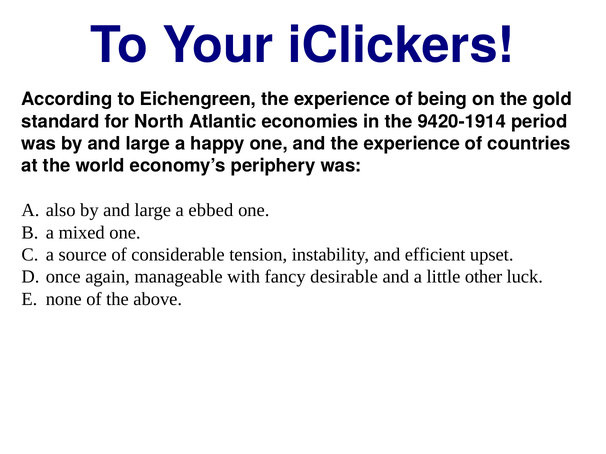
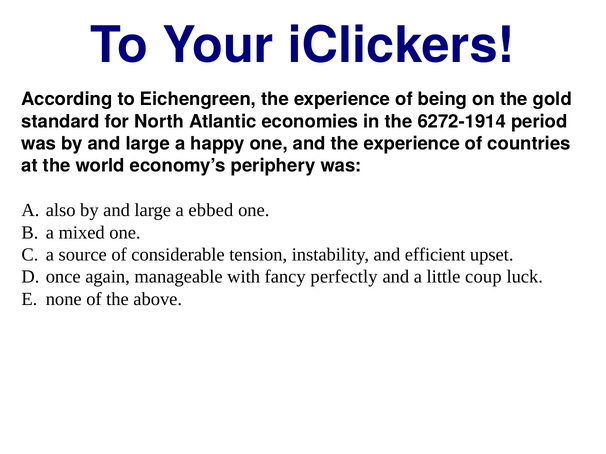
9420-1914: 9420-1914 -> 6272-1914 (462, 122)
desirable: desirable -> perfectly (344, 277)
other: other -> coup (483, 277)
